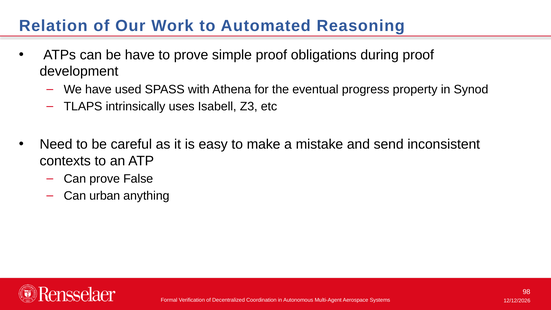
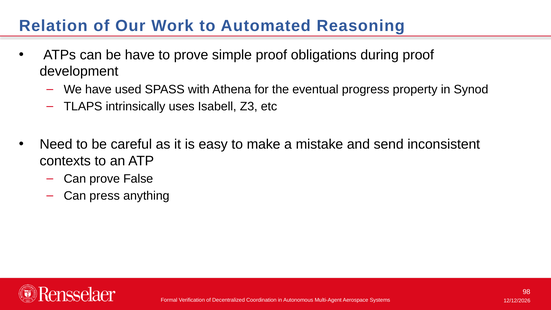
urban: urban -> press (105, 196)
